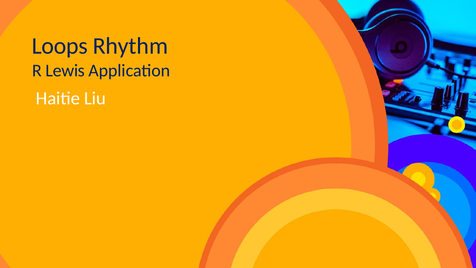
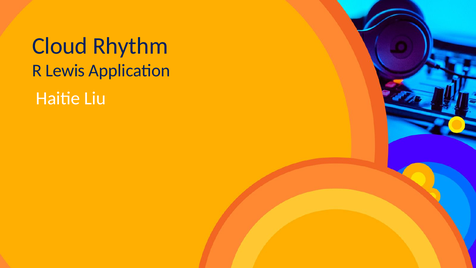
Loops: Loops -> Cloud (60, 46)
